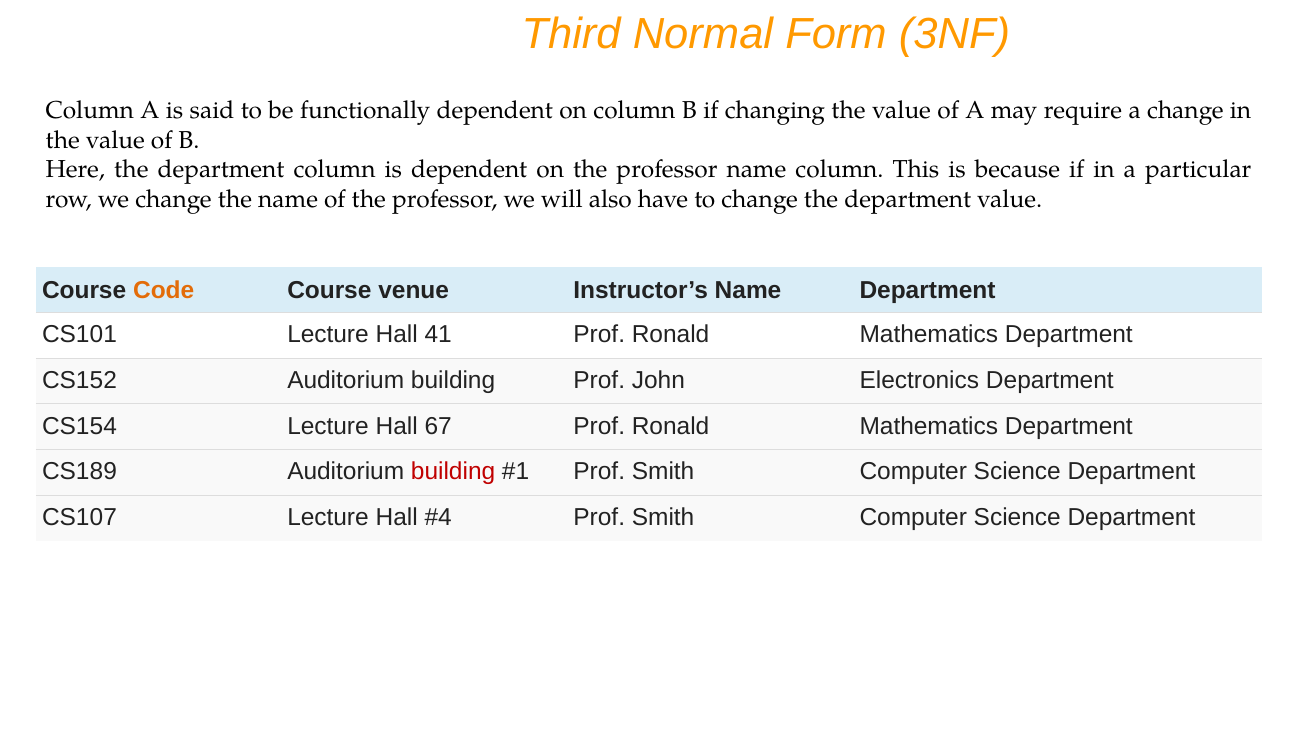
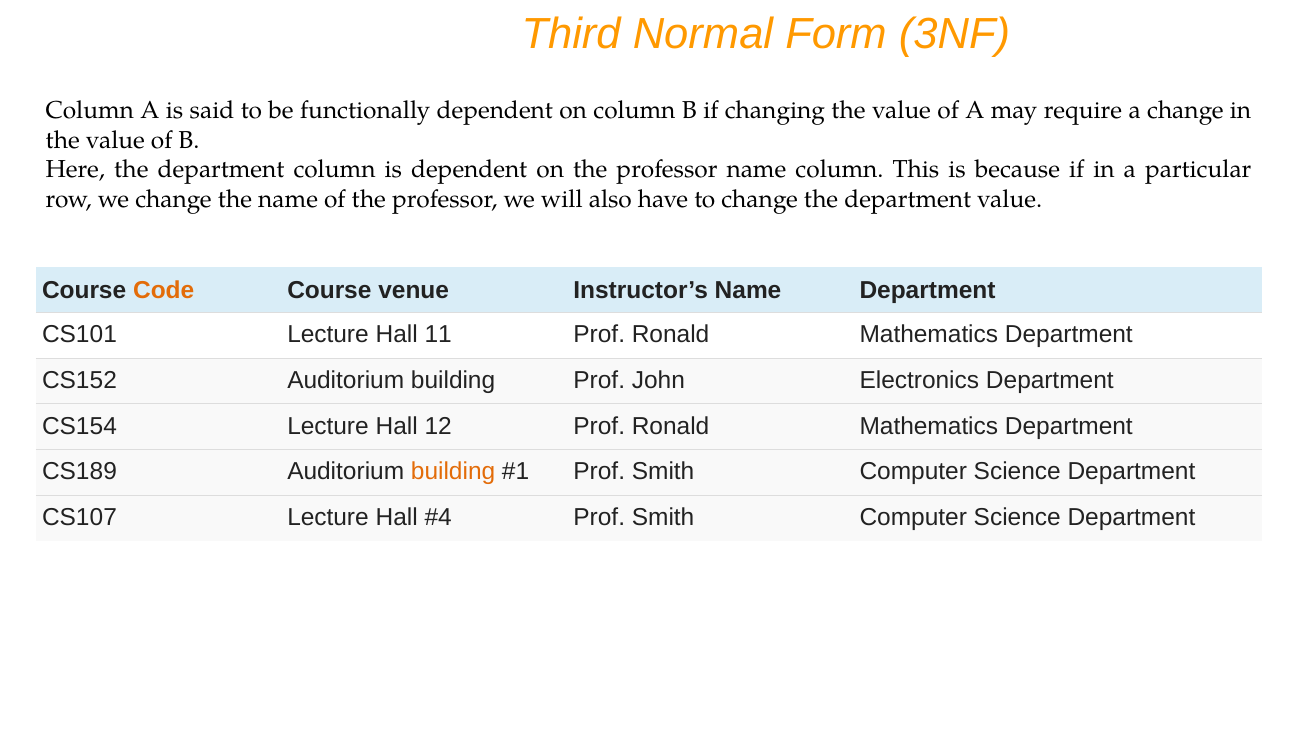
41: 41 -> 11 (438, 335)
67: 67 -> 12 (438, 426)
building colour: red -> orange (453, 472)
